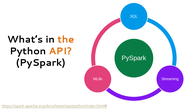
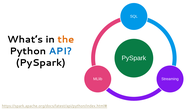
API colour: orange -> blue (60, 51)
